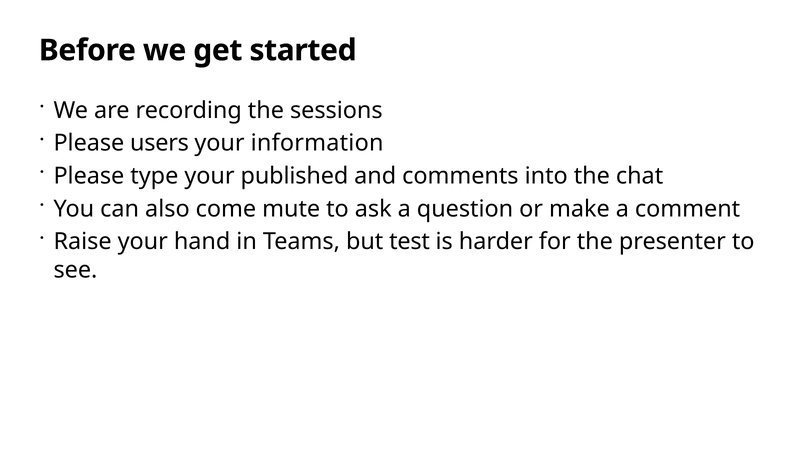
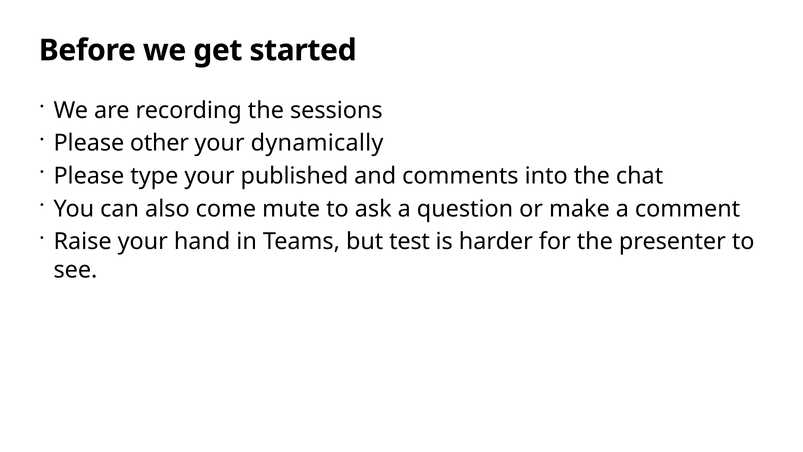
users: users -> other (159, 143)
information: information -> dynamically (317, 143)
